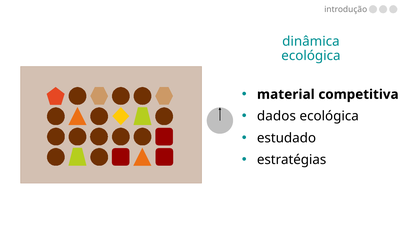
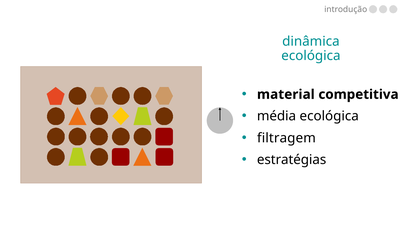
dados: dados -> média (277, 116)
estudado: estudado -> filtragem (286, 138)
